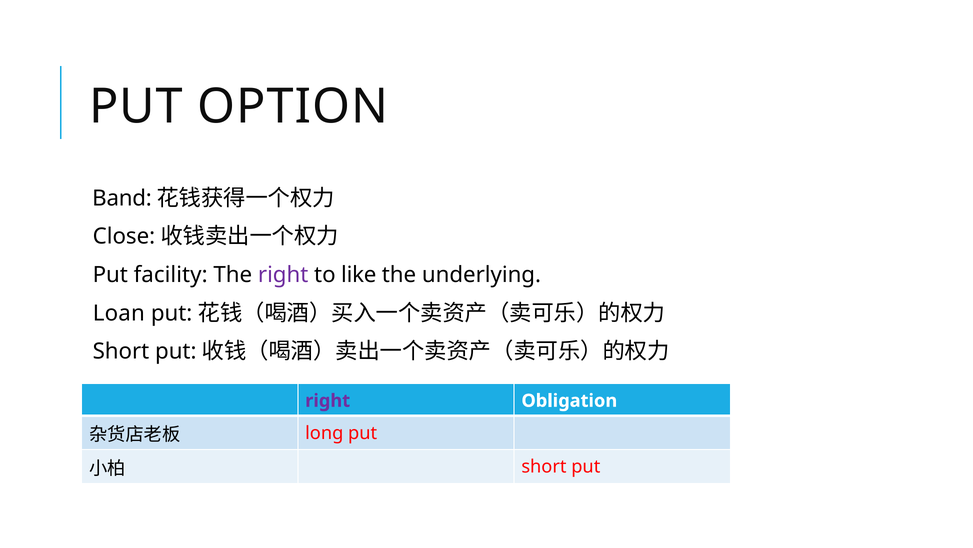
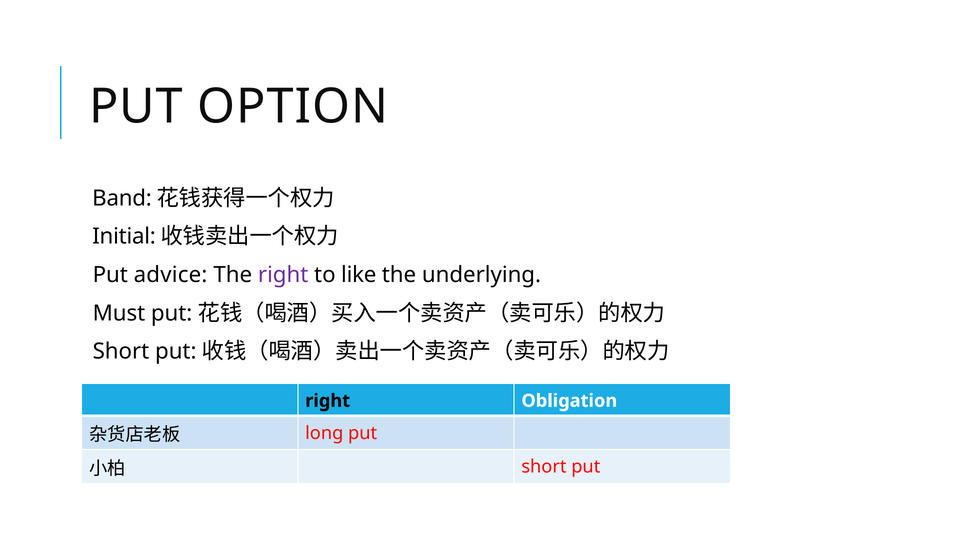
Close: Close -> Initial (124, 236)
facility: facility -> advice (171, 275)
Loan: Loan -> Must (119, 313)
right colour: purple -> black (328, 400)
